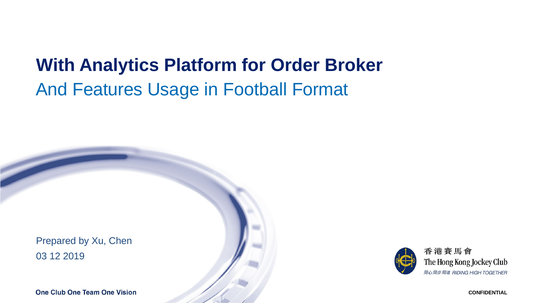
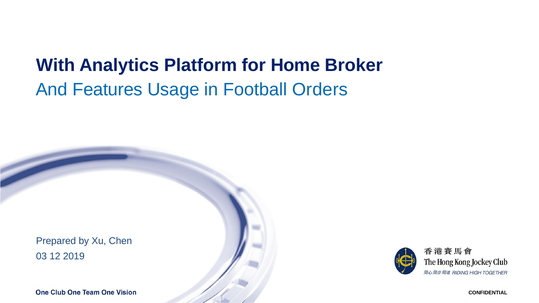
Order: Order -> Home (295, 65)
Format: Format -> Orders (320, 90)
